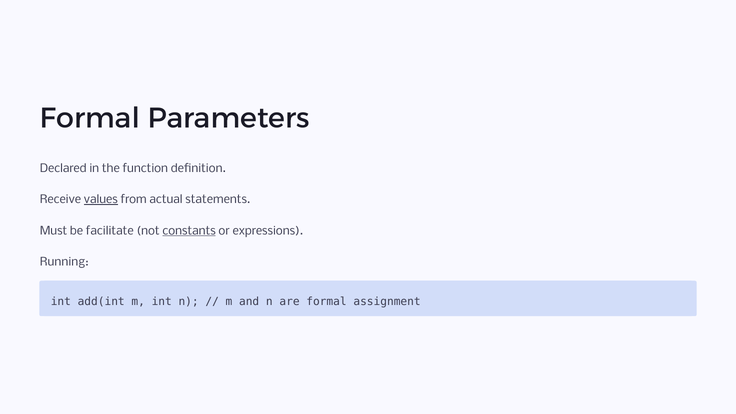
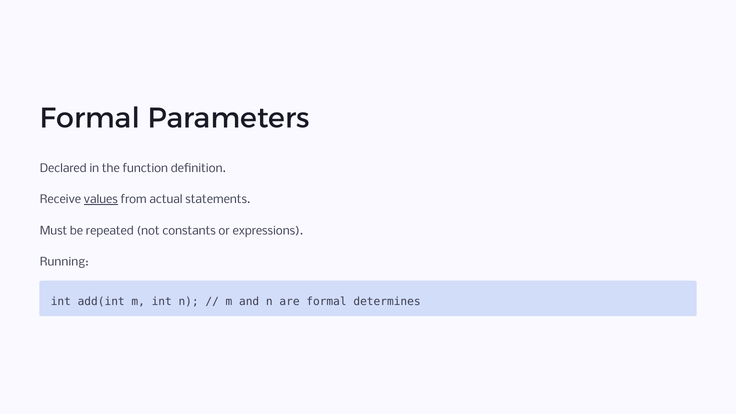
facilitate: facilitate -> repeated (110, 231)
constants underline: present -> none (189, 231)
assignment: assignment -> determines (387, 302)
